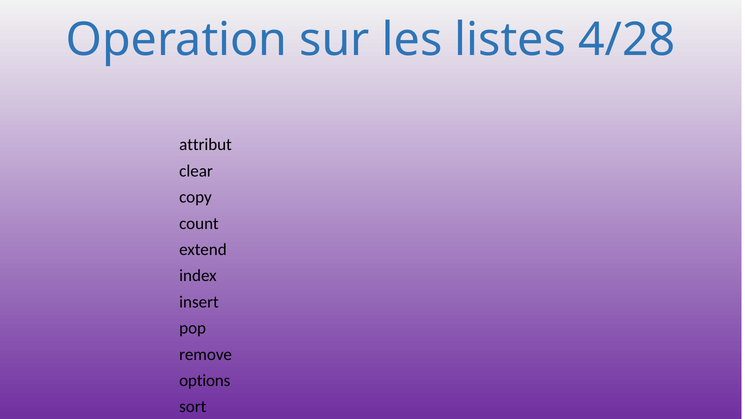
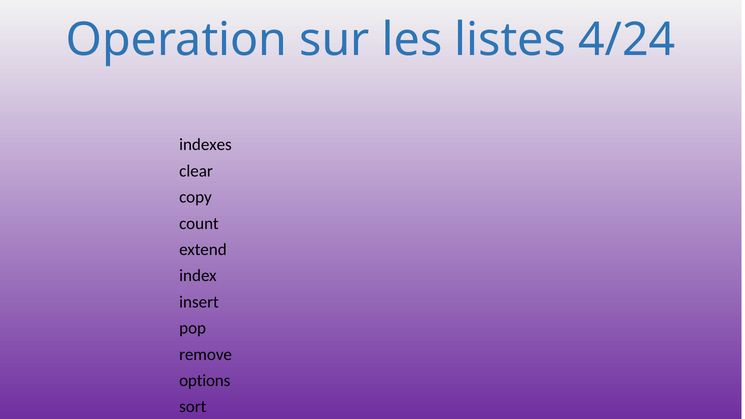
4/28: 4/28 -> 4/24 (627, 40)
attribut: attribut -> indexes (205, 145)
